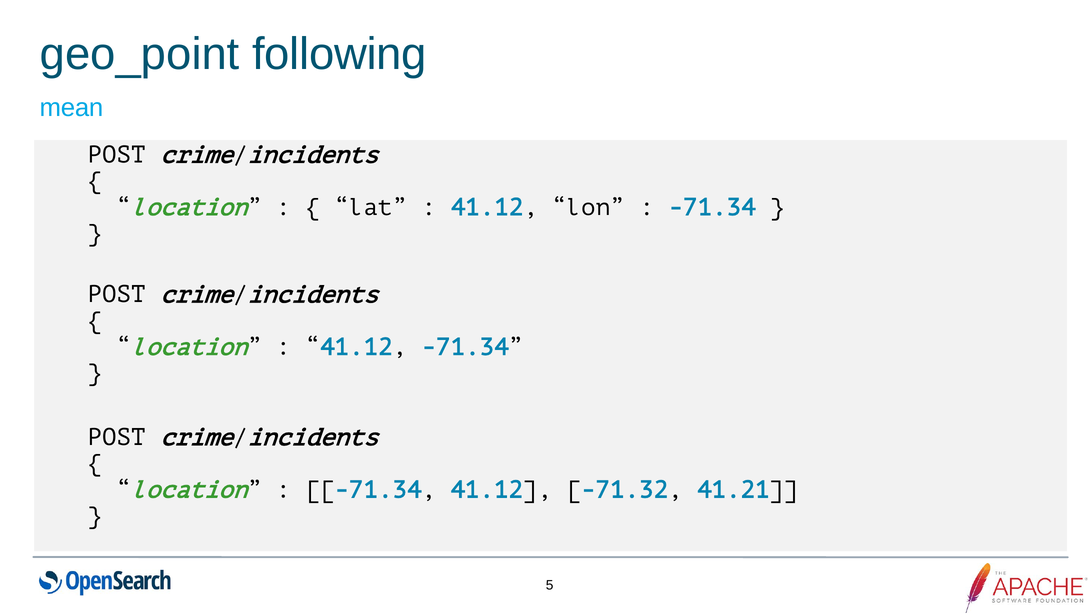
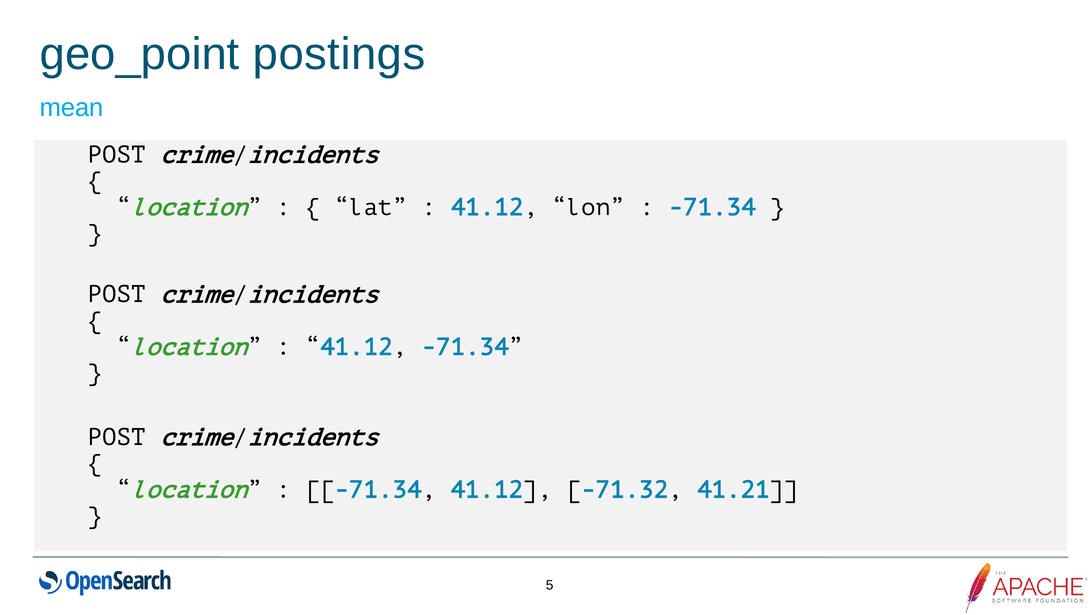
following: following -> postings (339, 54)
